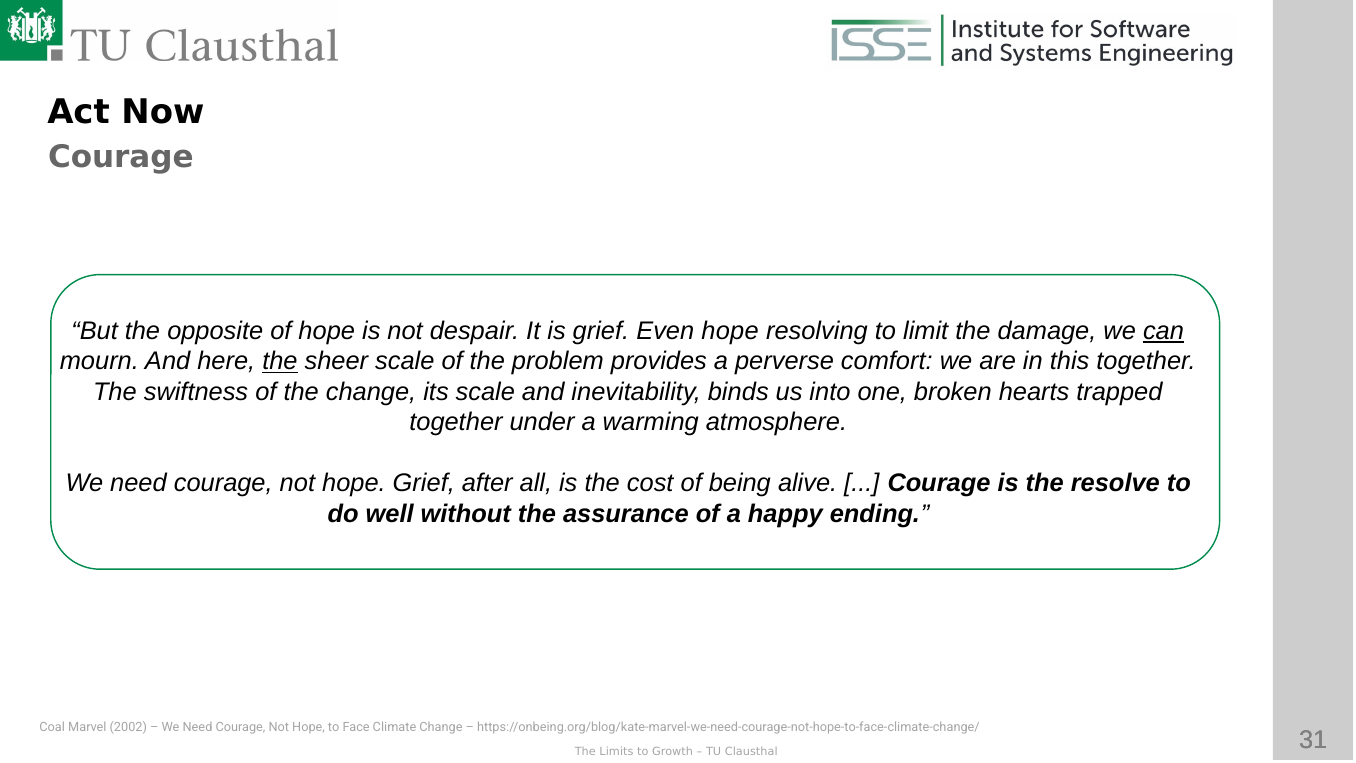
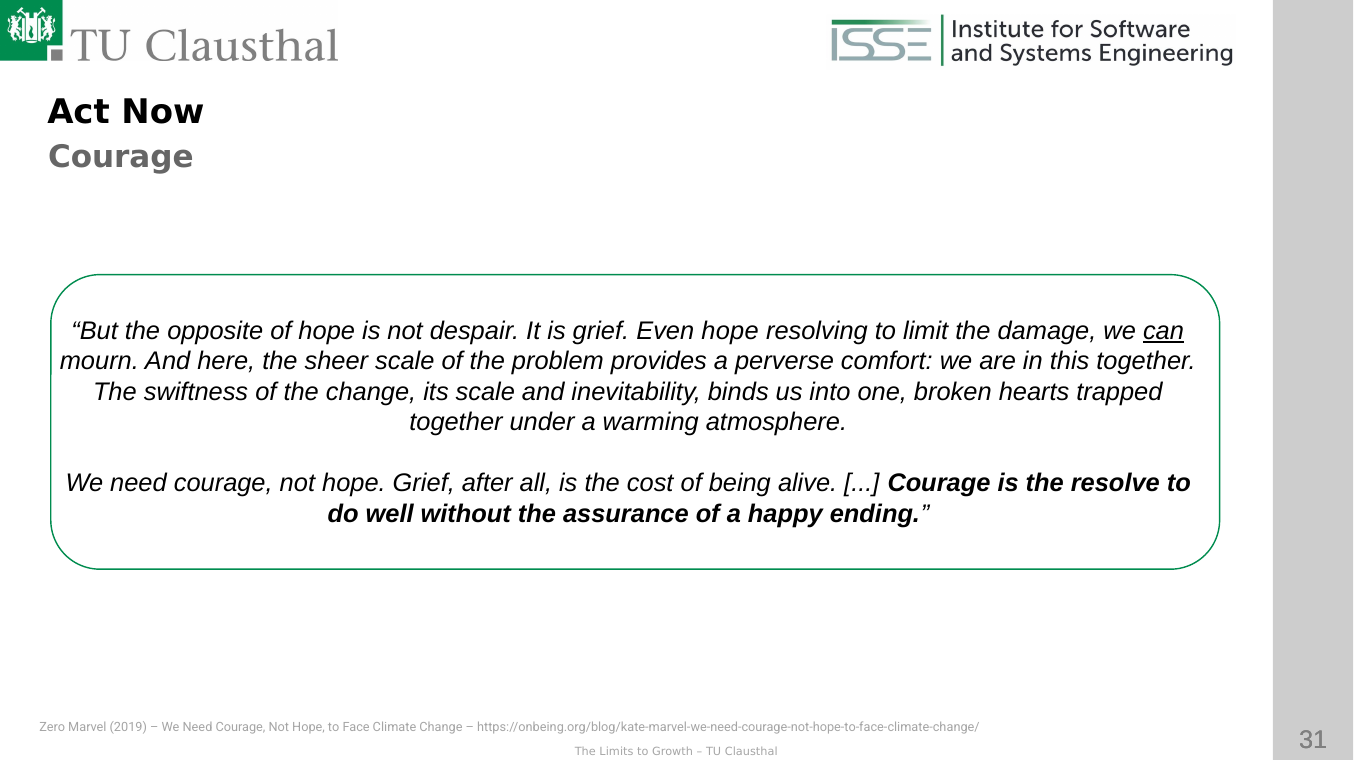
the underline: present -> none (280, 361)
Coal: Coal -> Zero (52, 727)
2002: 2002 -> 2019 (128, 727)
